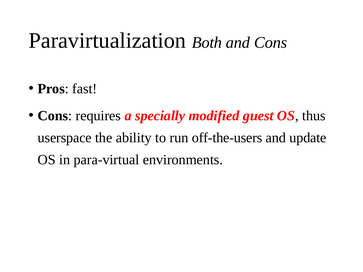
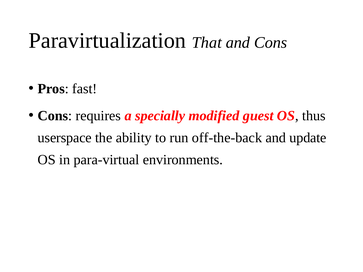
Both: Both -> That (207, 43)
off-the-users: off-the-users -> off-the-back (227, 138)
